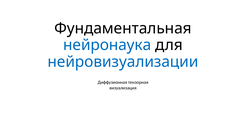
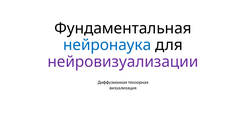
нейровизуализации colour: blue -> purple (123, 61)
